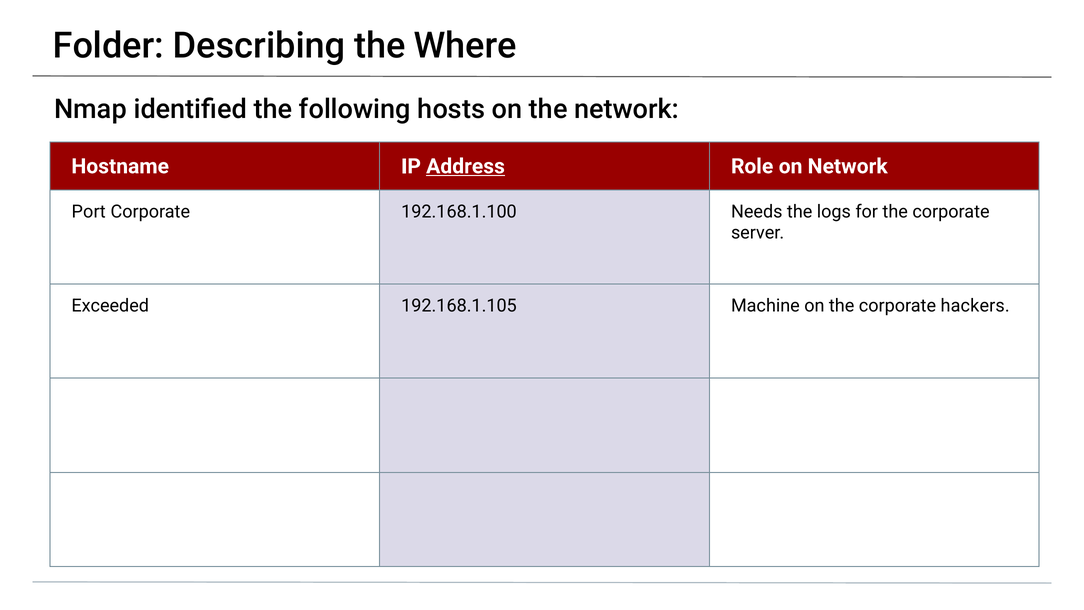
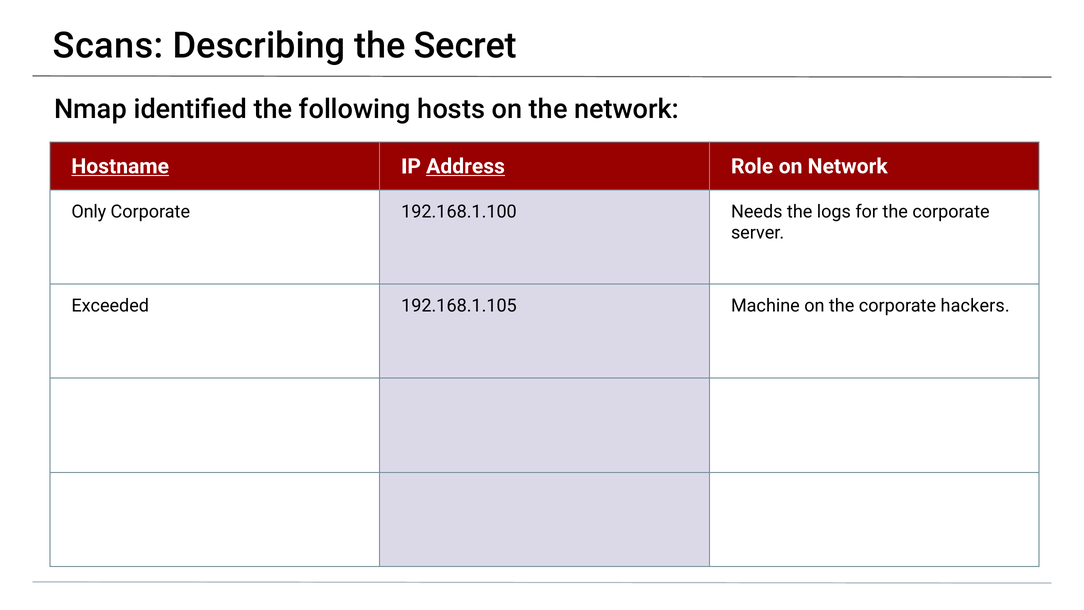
Folder: Folder -> Scans (108, 46)
Where: Where -> Secret (465, 46)
Hostname underline: none -> present (120, 166)
Port: Port -> Only (89, 212)
